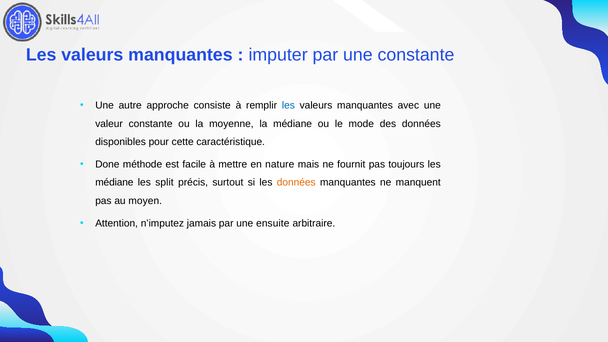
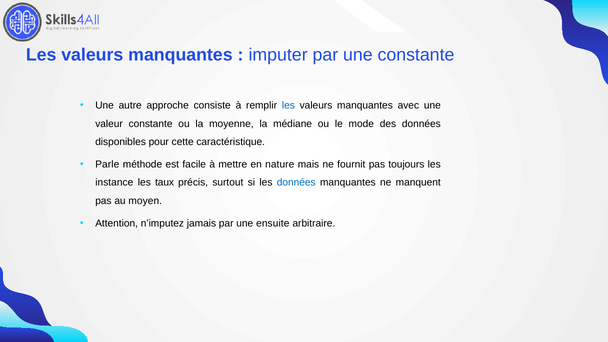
Done: Done -> Parle (107, 164)
médiane: médiane -> instance (114, 183)
split: split -> taux (165, 183)
données colour: orange -> blue (296, 183)
